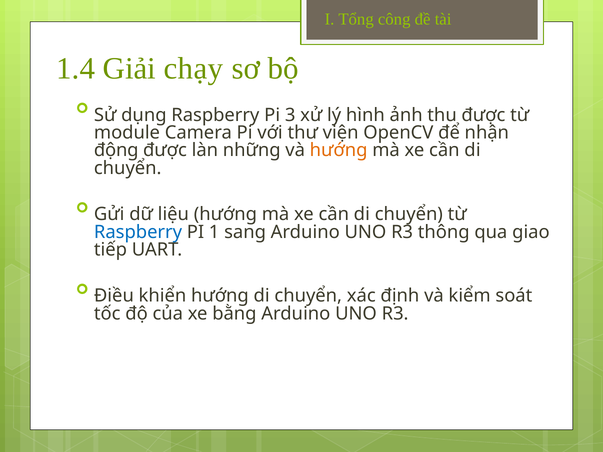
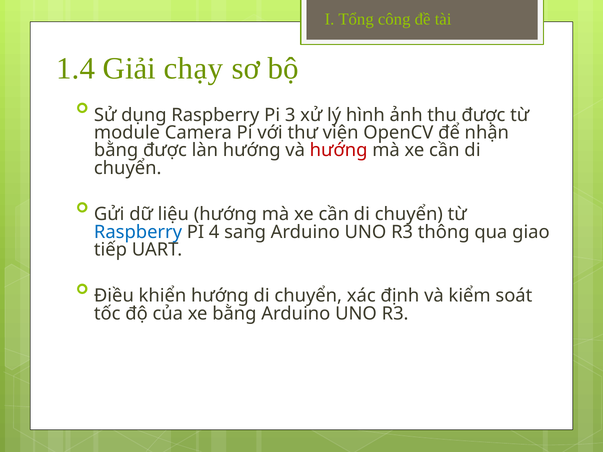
động: động -> bằng (116, 150)
làn những: những -> hướng (252, 150)
hướng colour: orange -> red (339, 150)
1: 1 -> 4 (214, 232)
